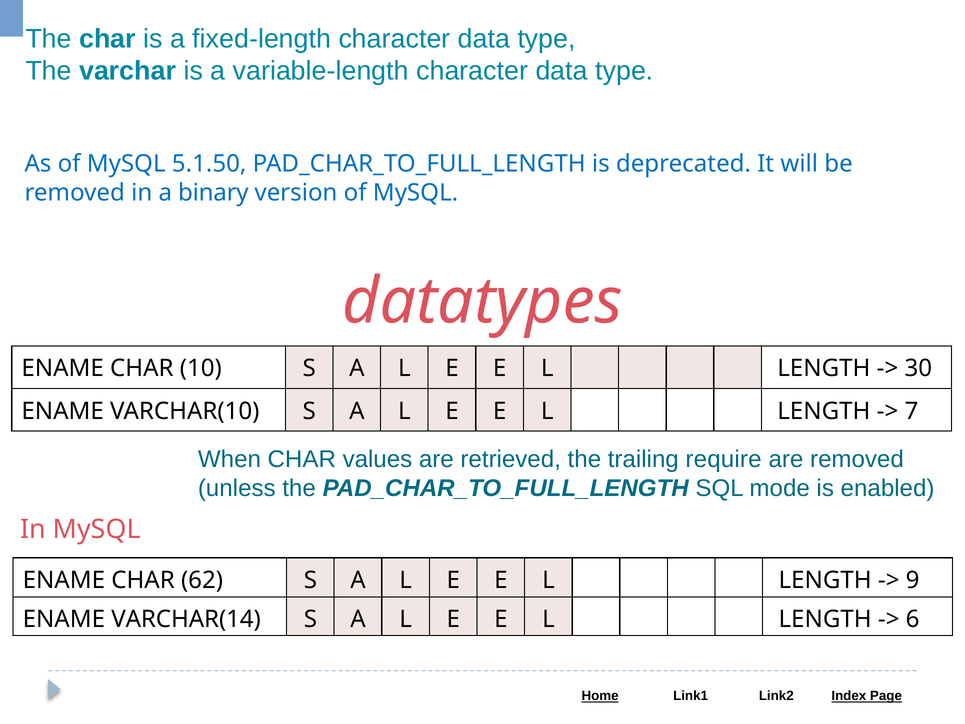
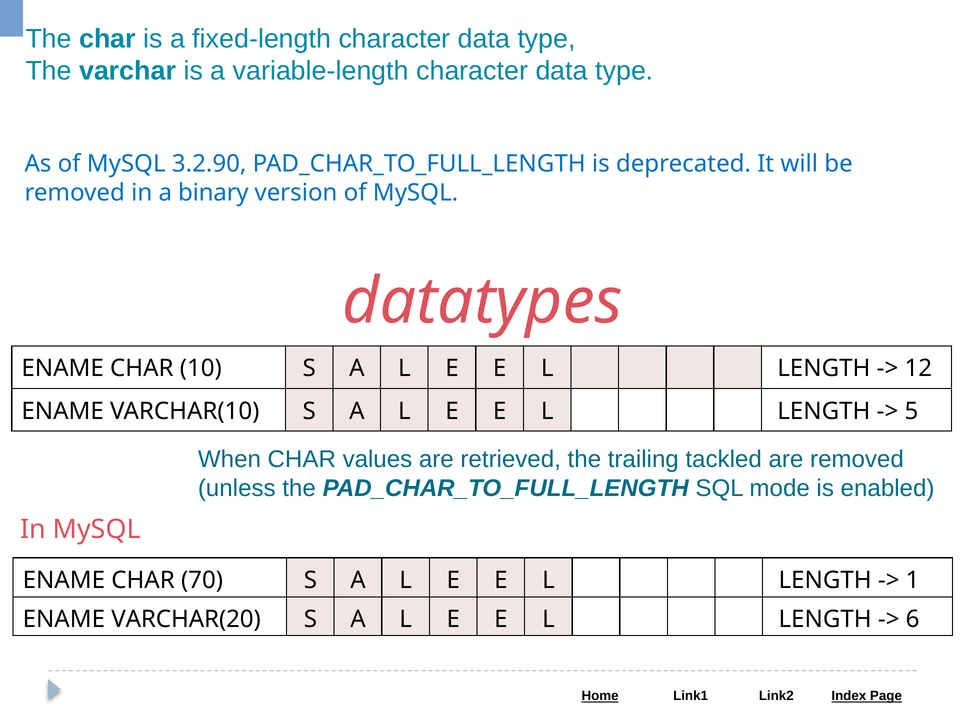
5.1.50: 5.1.50 -> 3.2.90 (209, 164)
30: 30 -> 12 (918, 368)
7: 7 -> 5 (911, 411)
require: require -> tackled (724, 459)
62: 62 -> 70 (202, 580)
9: 9 -> 1 (913, 580)
VARCHAR(14: VARCHAR(14 -> VARCHAR(20 (186, 619)
